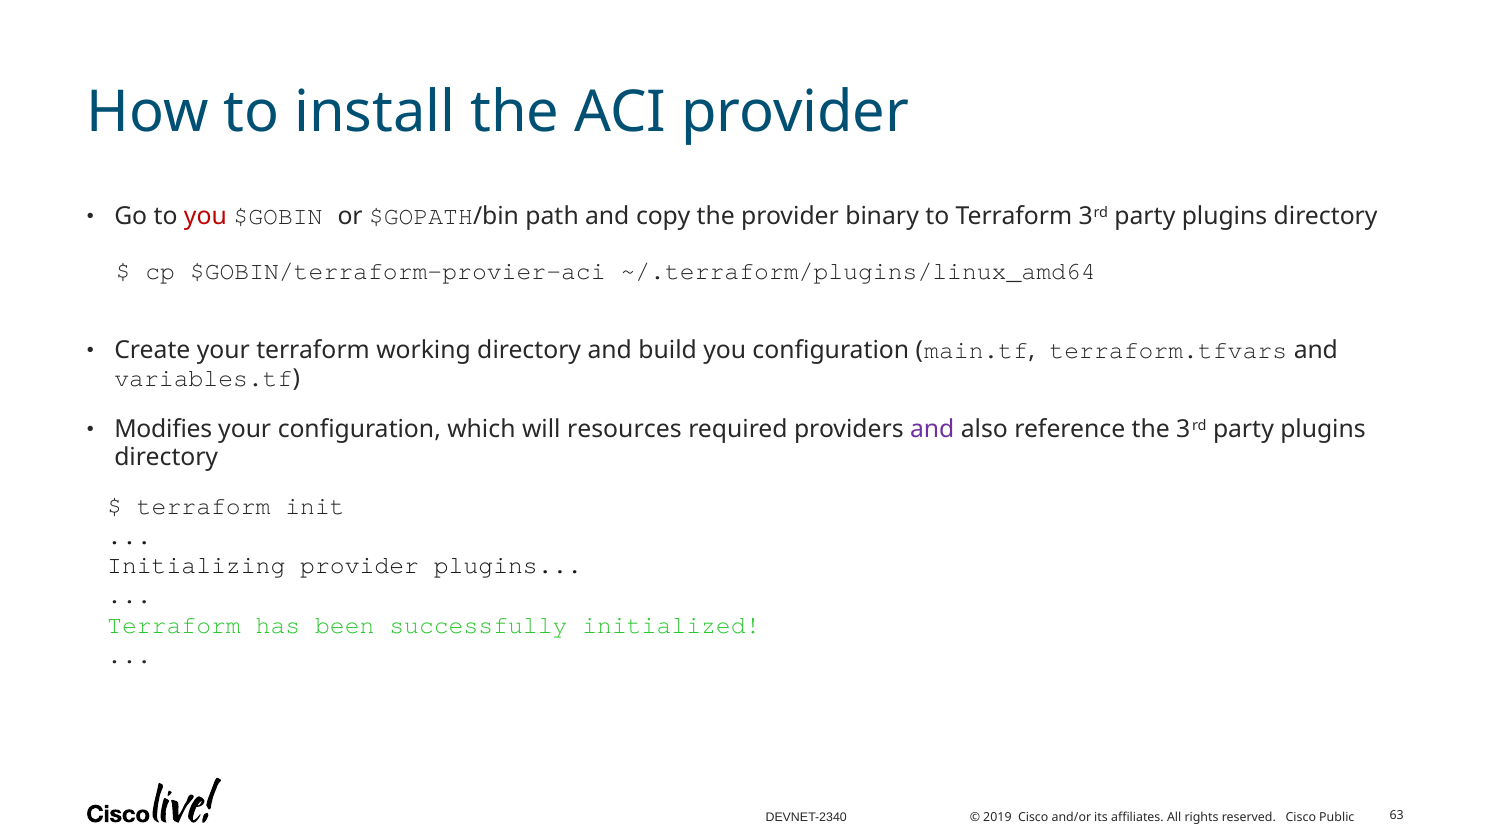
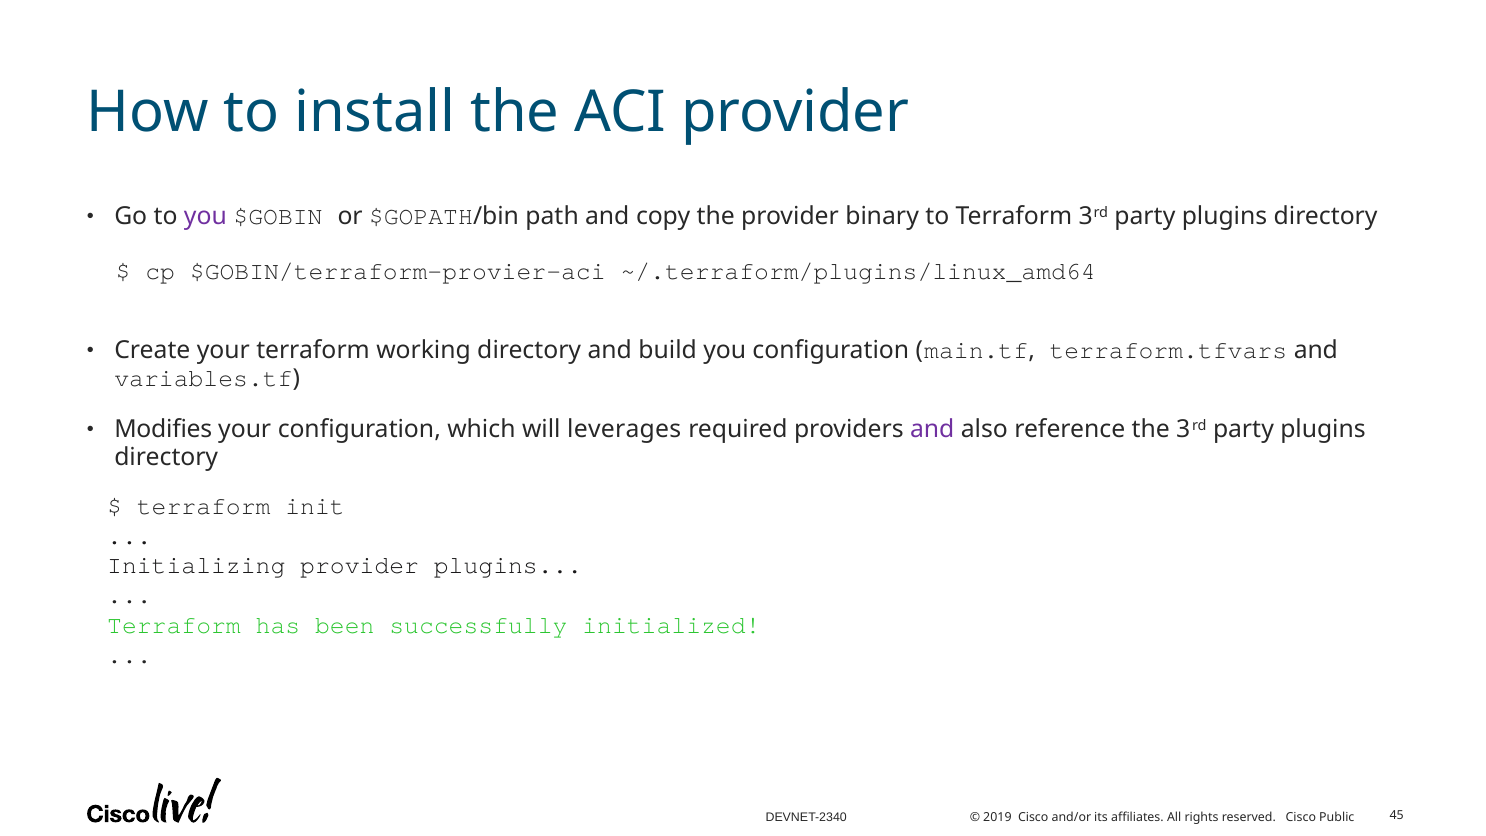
you colour: red -> purple (205, 216)
resources: resources -> leverages (624, 430)
63: 63 -> 45 (1397, 815)
